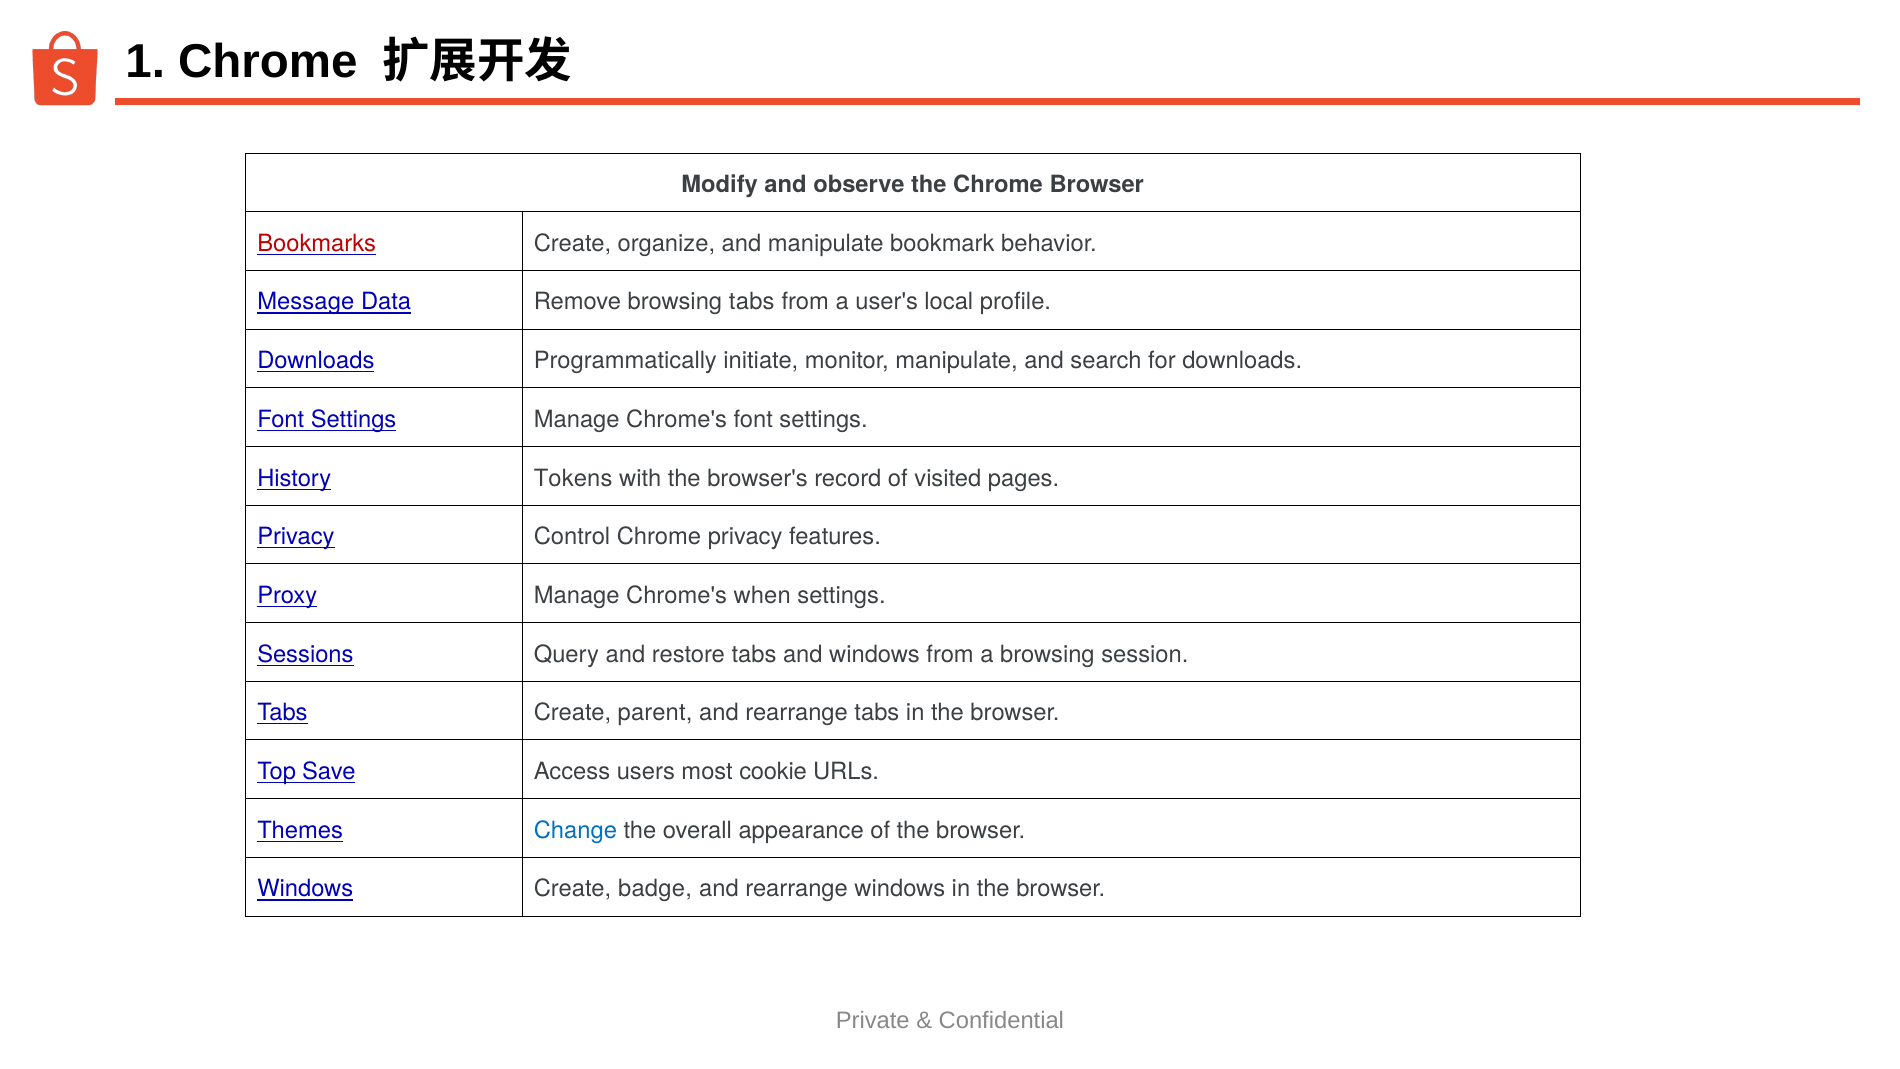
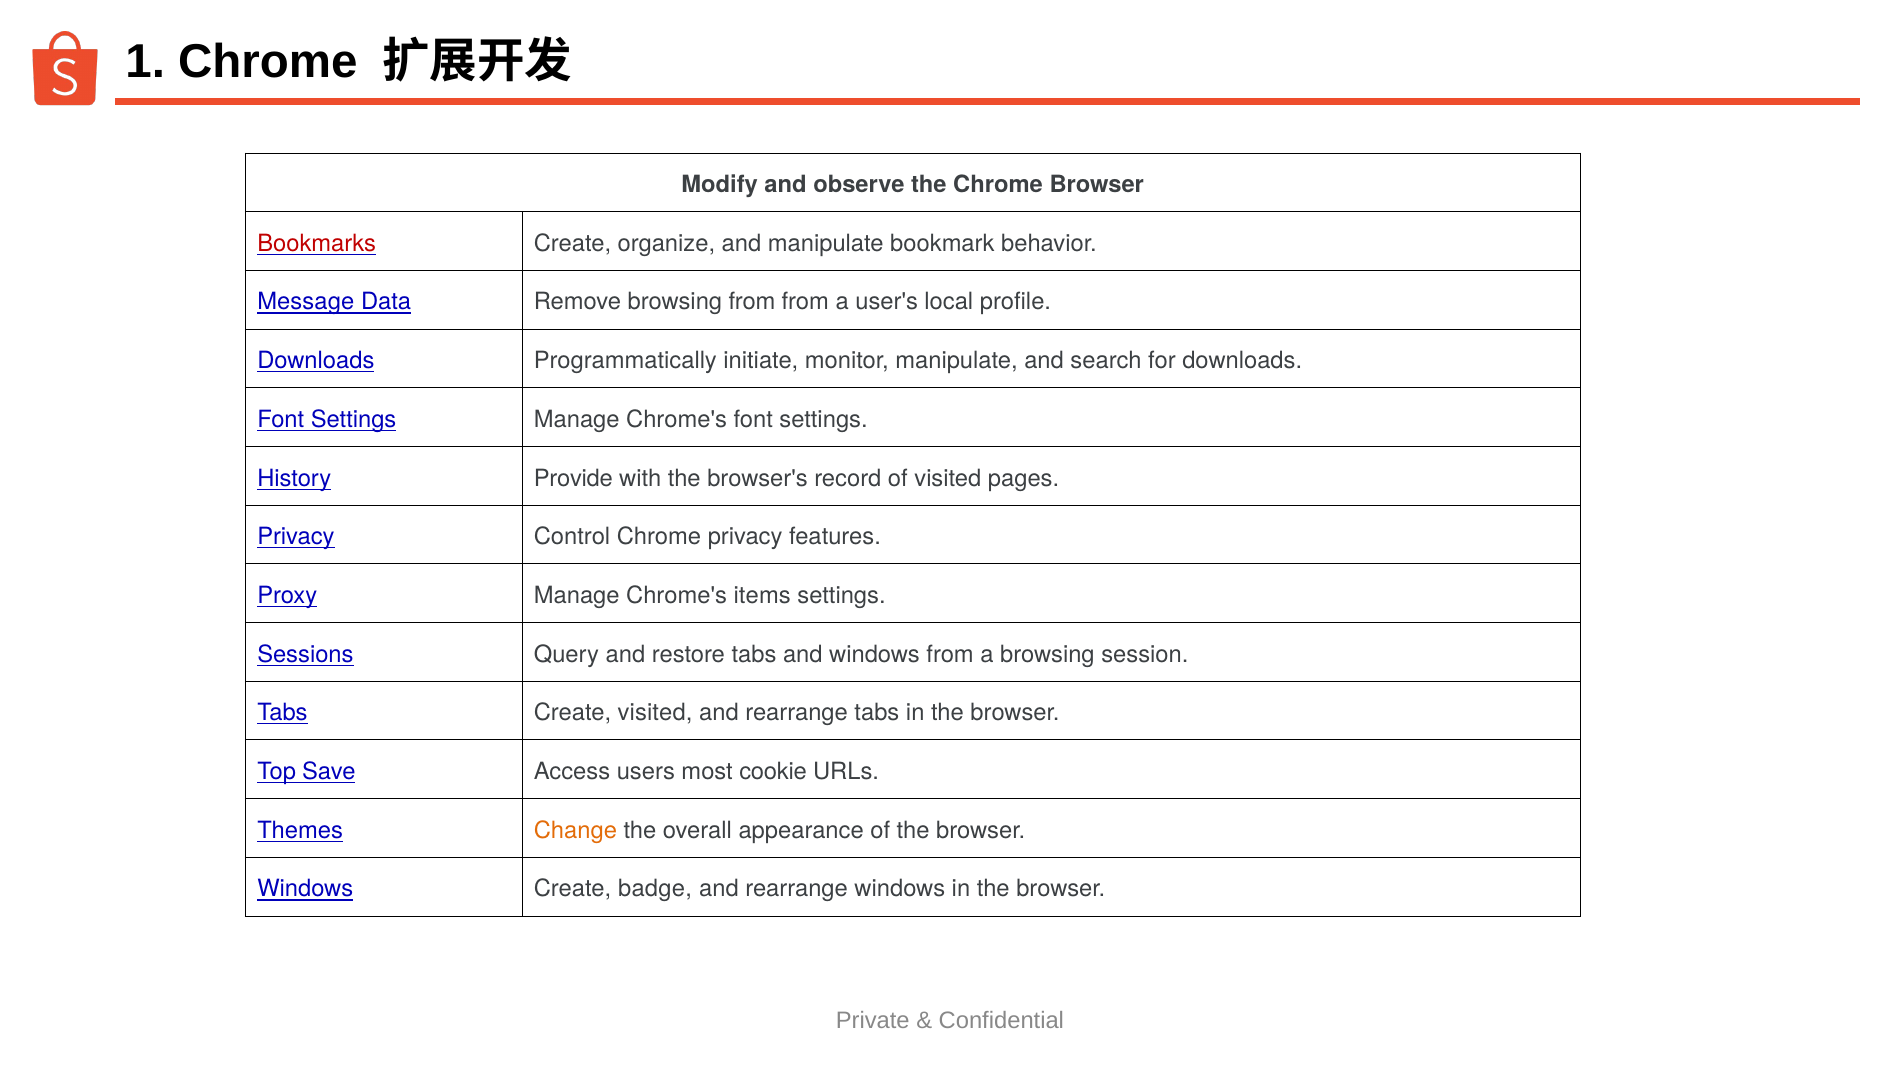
browsing tabs: tabs -> from (752, 302)
Tokens: Tokens -> Provide (573, 478)
when: when -> items (762, 595)
Create parent: parent -> visited (655, 713)
Change colour: blue -> orange (575, 830)
